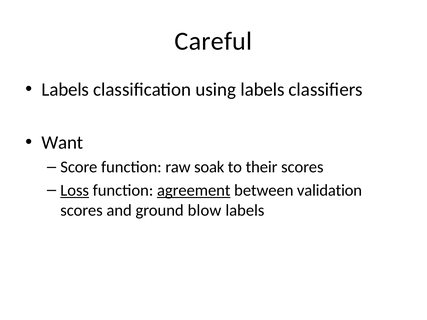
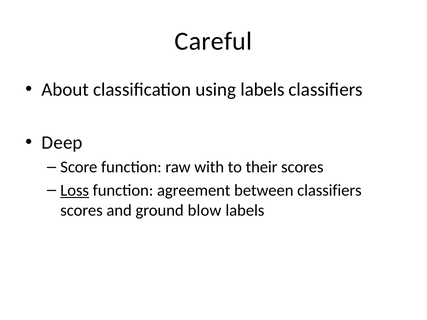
Labels: Labels -> About (65, 90)
Want: Want -> Deep (62, 143)
soak: soak -> with (209, 167)
agreement underline: present -> none (194, 191)
between validation: validation -> classifiers (329, 191)
